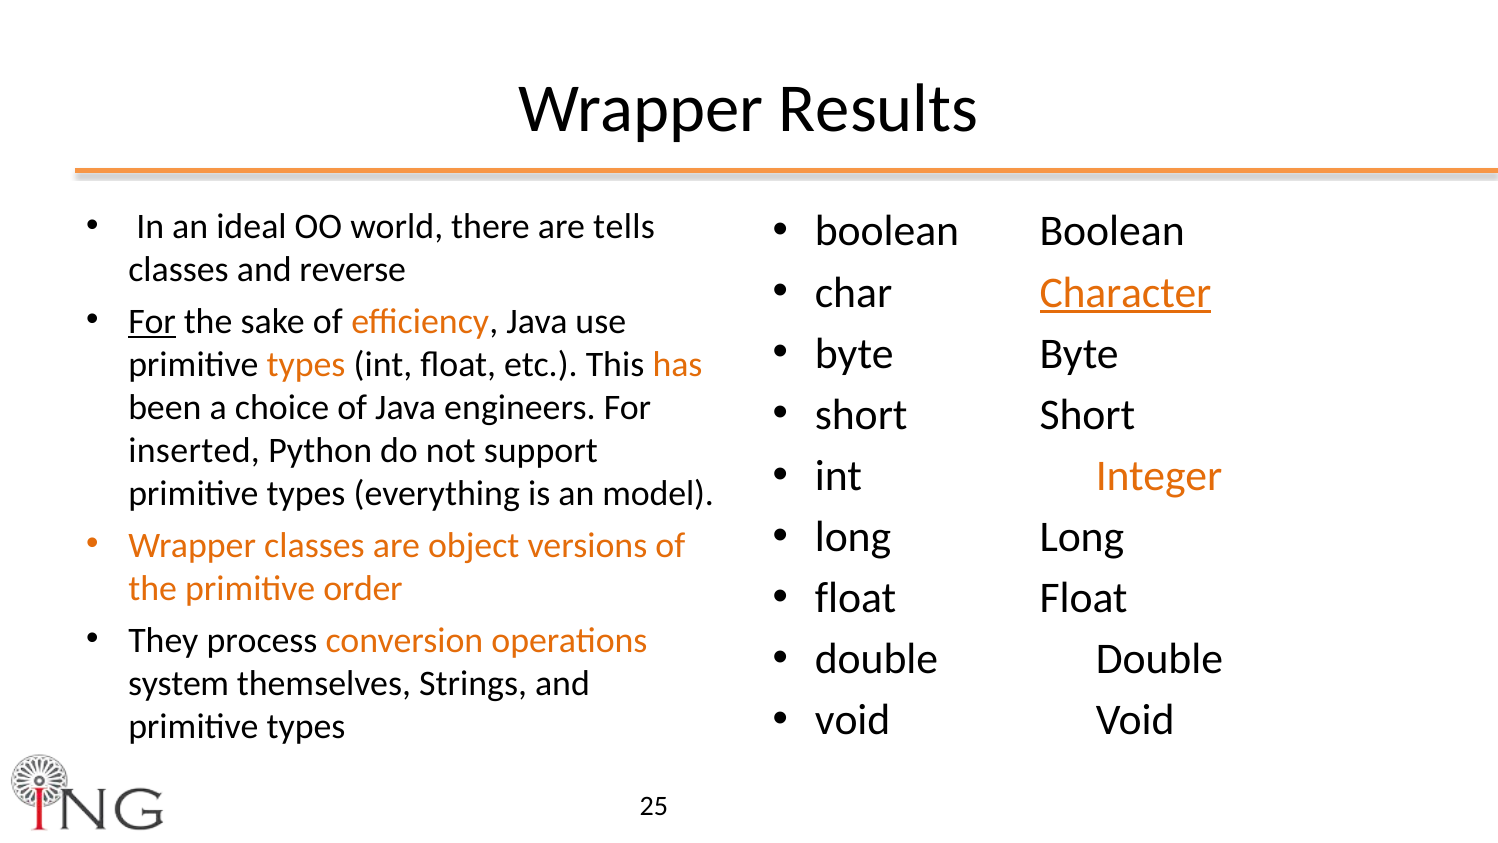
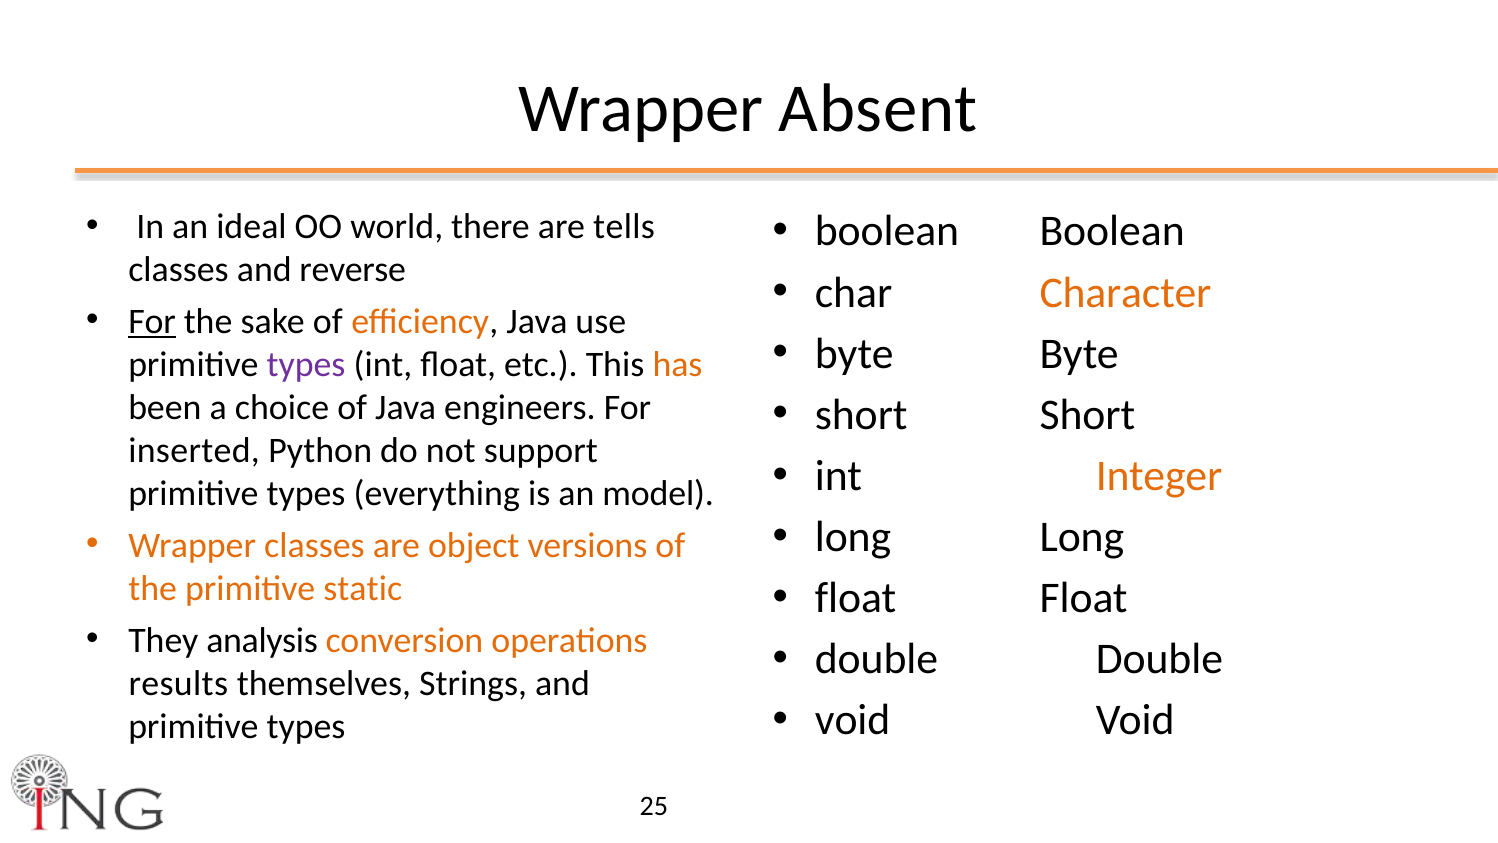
Results: Results -> Absent (878, 109)
Character underline: present -> none (1125, 293)
types colour: orange -> purple (306, 364)
order: order -> static (363, 588)
process: process -> analysis (262, 640)
system: system -> results (178, 683)
